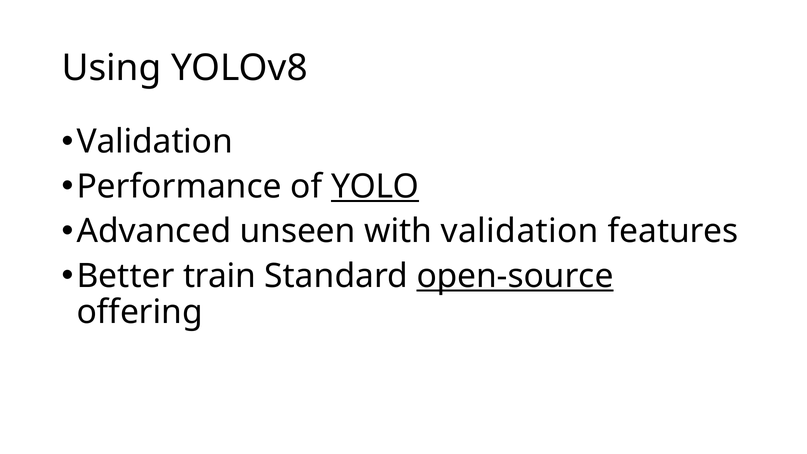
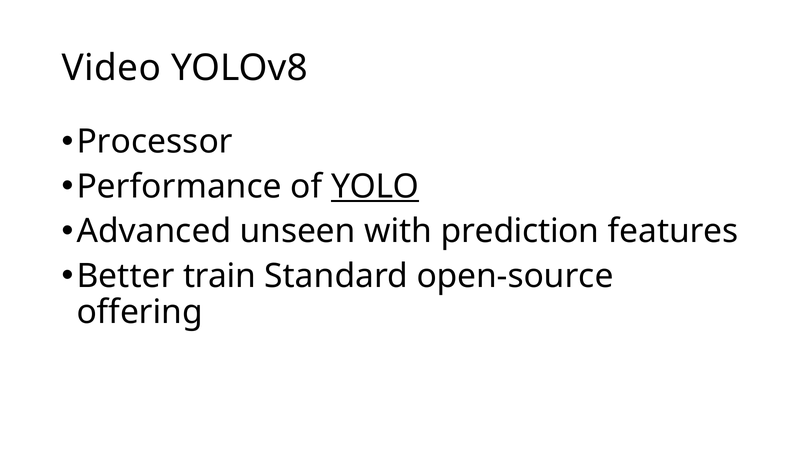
Using: Using -> Video (111, 68)
Validation: Validation -> Processor (155, 142)
with validation: validation -> prediction (520, 231)
open-source underline: present -> none (515, 276)
